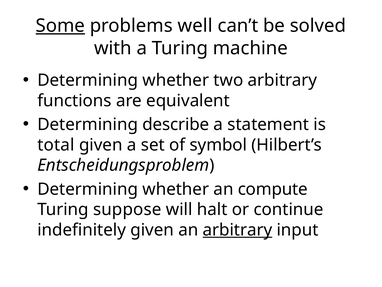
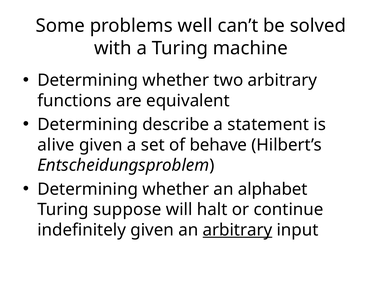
Some underline: present -> none (60, 26)
total: total -> alive (56, 145)
symbol: symbol -> behave (218, 145)
compute: compute -> alphabet (273, 189)
